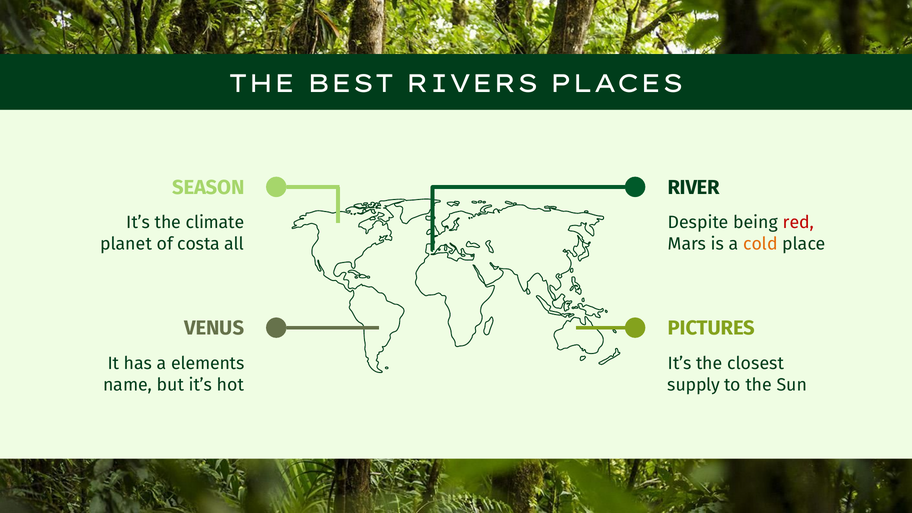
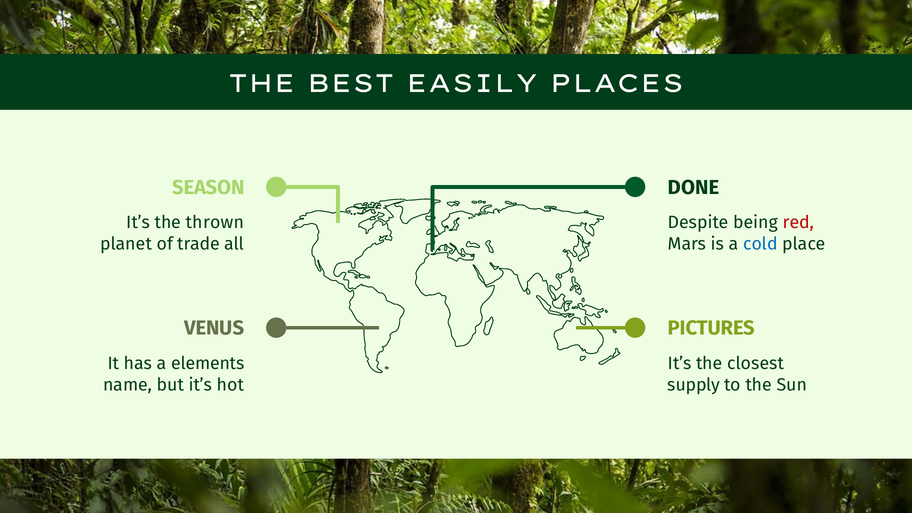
RIVERS: RIVERS -> EASILY (472, 84)
RIVER: RIVER -> DONE (694, 187)
climate: climate -> thrown (215, 223)
costa: costa -> trade (199, 244)
cold colour: orange -> blue (760, 244)
